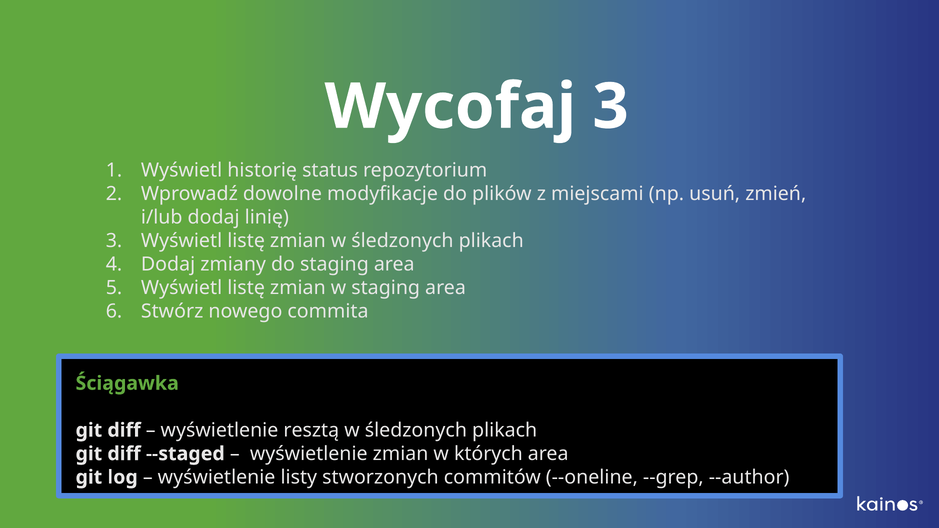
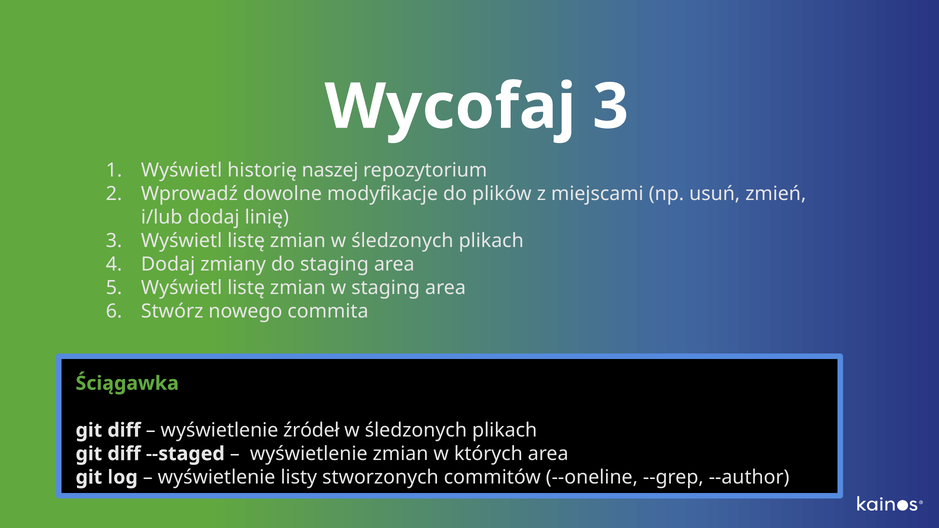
status: status -> naszej (330, 170)
resztą: resztą -> źródeł (311, 430)
